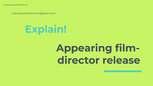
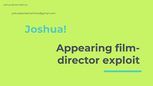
Explain: Explain -> Joshua (46, 29)
release: release -> exploit (121, 60)
